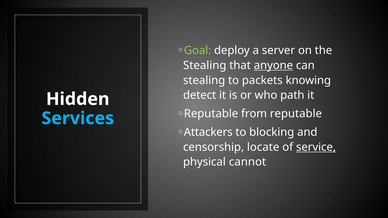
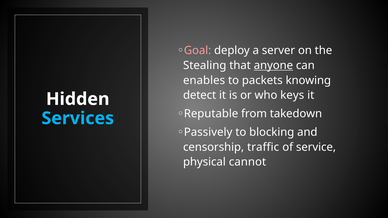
Goal colour: light green -> pink (198, 51)
stealing: stealing -> enables (204, 80)
path: path -> keys (292, 95)
from reputable: reputable -> takedown (296, 114)
Attackers: Attackers -> Passively (208, 132)
locate: locate -> traffic (263, 147)
service underline: present -> none (316, 147)
